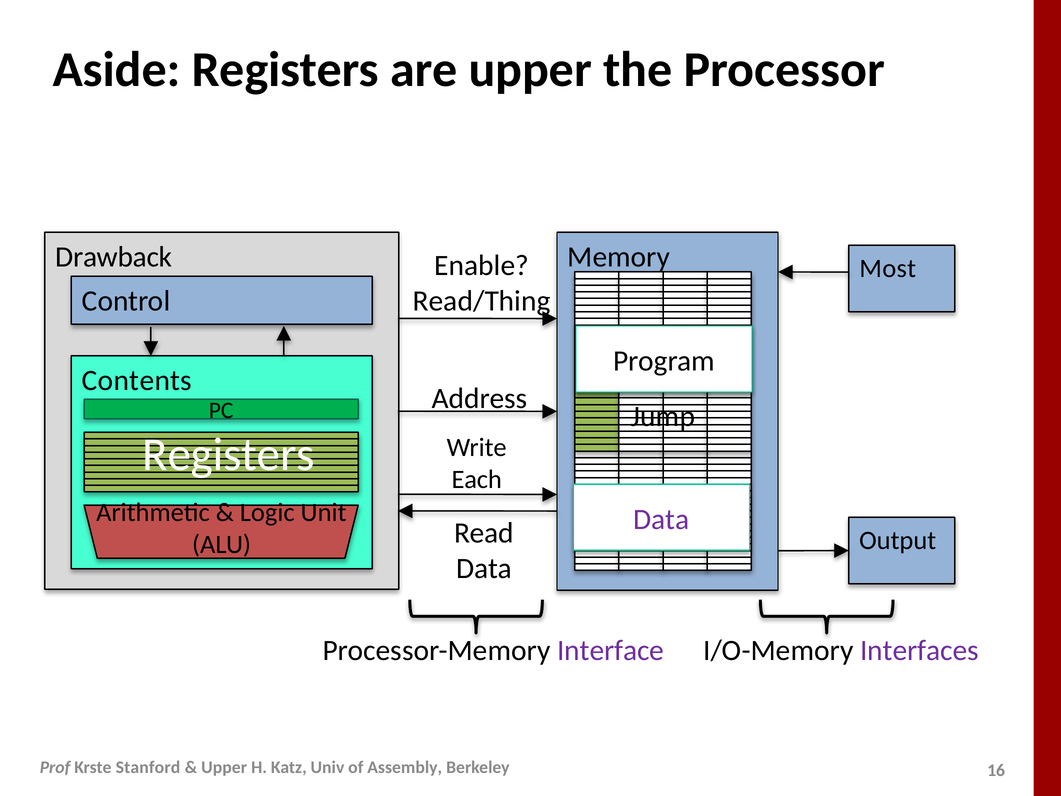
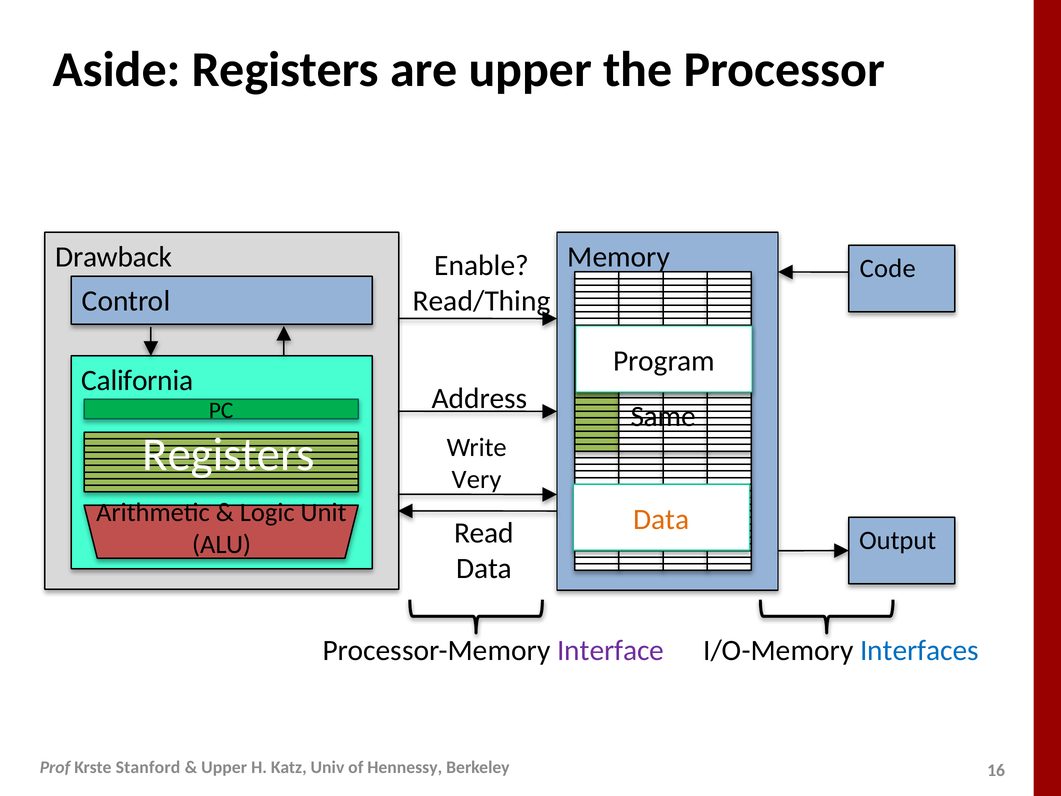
Most: Most -> Code (888, 268)
Contents: Contents -> California (137, 381)
Jump: Jump -> Same (663, 416)
Each: Each -> Very (477, 479)
Data colour: purple -> orange (661, 519)
Interfaces colour: purple -> blue (919, 650)
Assembly: Assembly -> Hennessy (405, 767)
